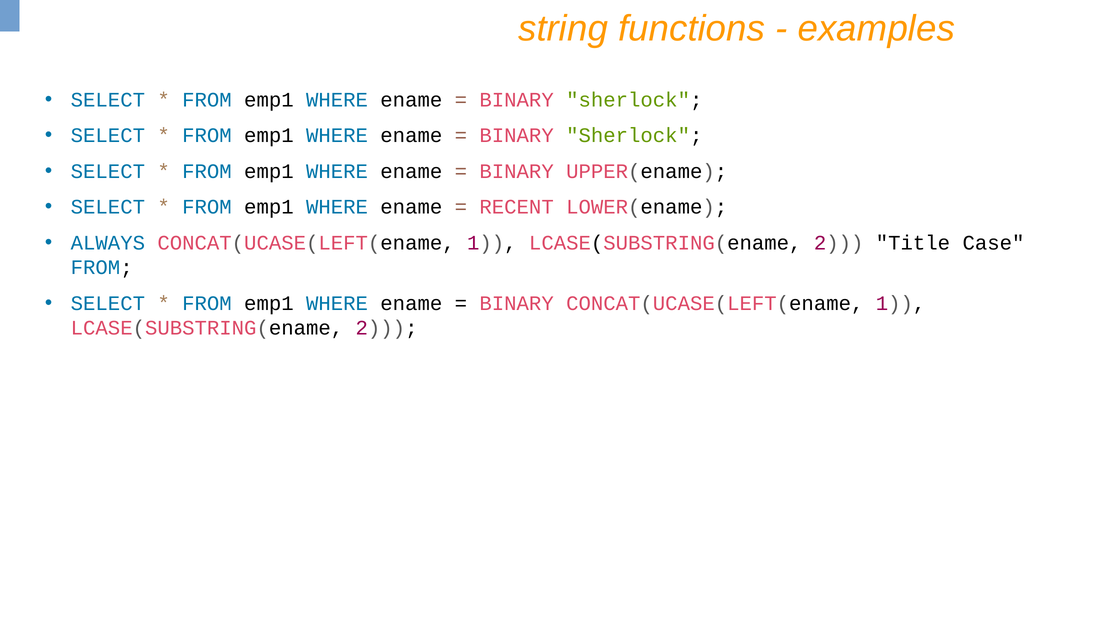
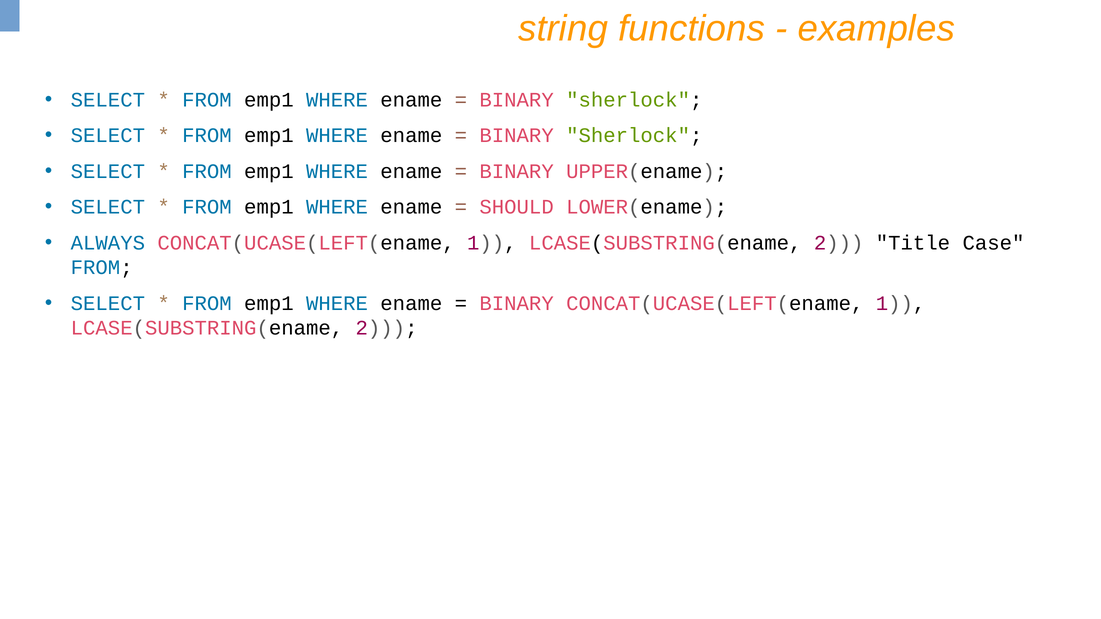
RECENT: RECENT -> SHOULD (517, 207)
